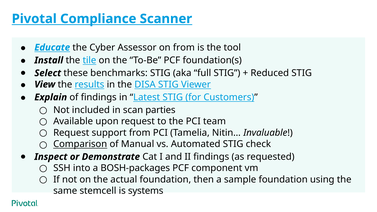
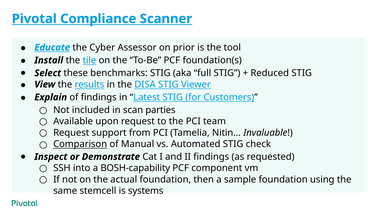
on from: from -> prior (184, 47)
BOSH-packages: BOSH-packages -> BOSH-capability (135, 168)
